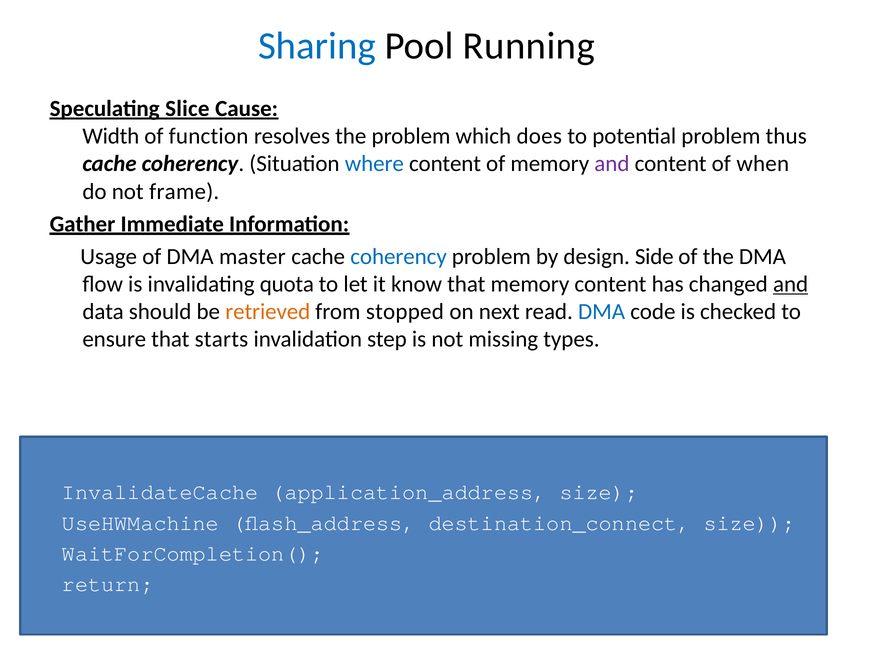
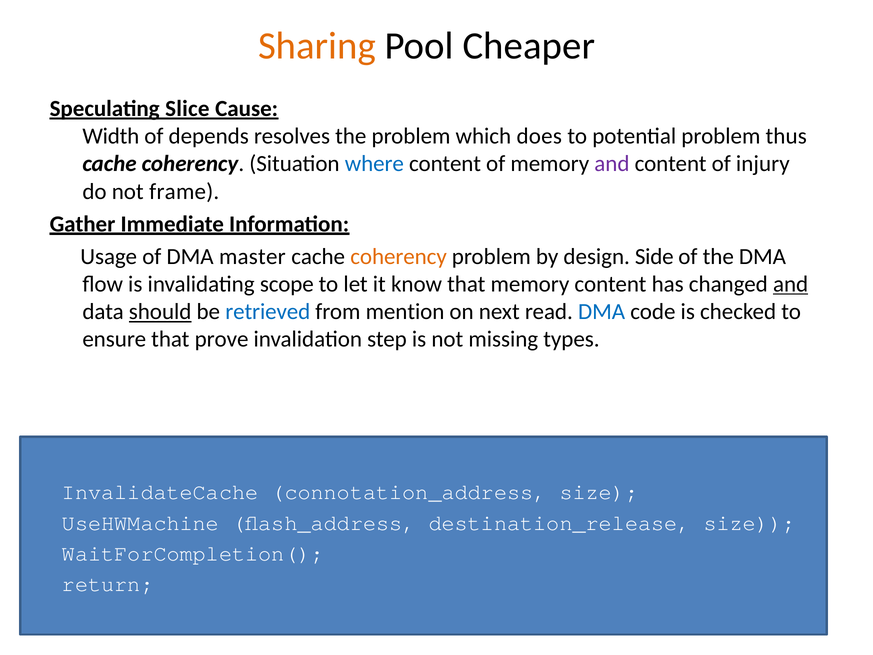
Sharing colour: blue -> orange (317, 46)
Running: Running -> Cheaper (529, 46)
function: function -> depends (209, 136)
when: when -> injury (763, 164)
coherency colour: blue -> orange (399, 256)
quota: quota -> scope (287, 284)
should underline: none -> present (160, 312)
retrieved colour: orange -> blue (268, 312)
stopped: stopped -> mention (405, 312)
starts: starts -> prove (222, 339)
application_address: application_address -> connotation_address (409, 492)
destination_connect: destination_connect -> destination_release (560, 523)
